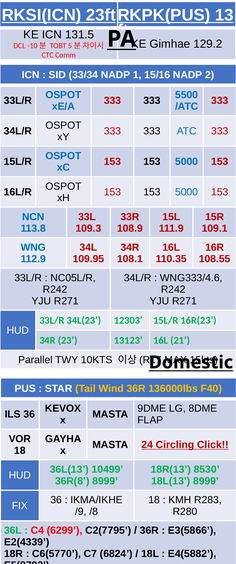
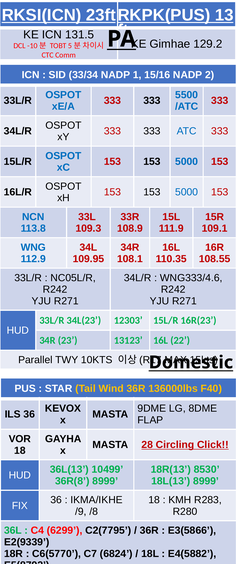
21: 21 -> 22 (180, 341)
24: 24 -> 28 (147, 445)
E2(4339: E2(4339 -> E2(9339 (27, 543)
